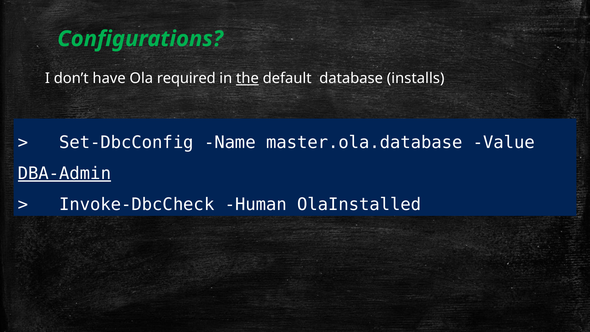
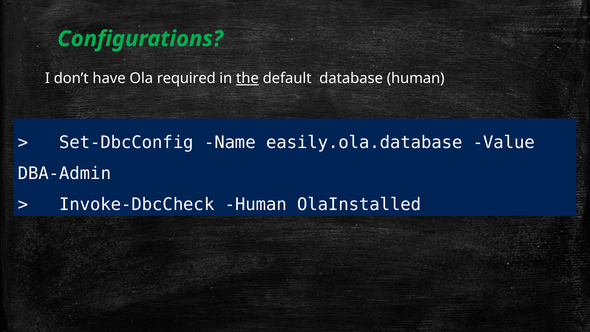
database installs: installs -> human (416, 78)
master.ola.database: master.ola.database -> easily.ola.database (364, 143)
DBA-Admin underline: present -> none (64, 174)
